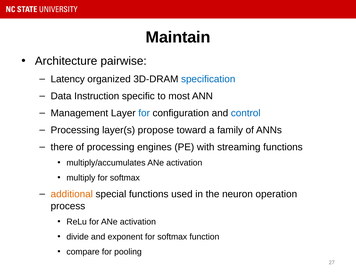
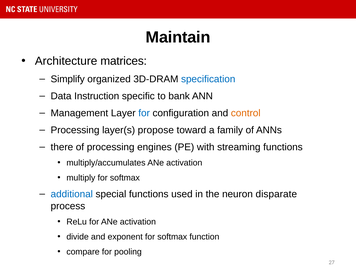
pairwise: pairwise -> matrices (124, 61)
Latency: Latency -> Simplify (68, 79)
most: most -> bank (179, 96)
control colour: blue -> orange (246, 113)
additional colour: orange -> blue (72, 194)
operation: operation -> disparate (276, 194)
